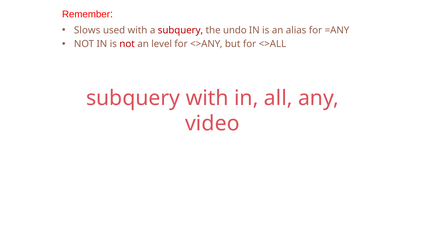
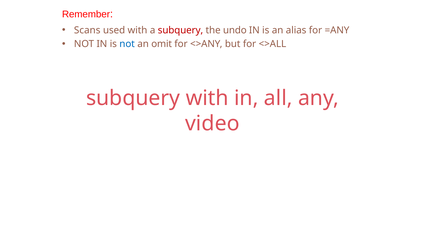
Slows: Slows -> Scans (87, 30)
not colour: red -> blue (127, 44)
level: level -> omit (162, 44)
